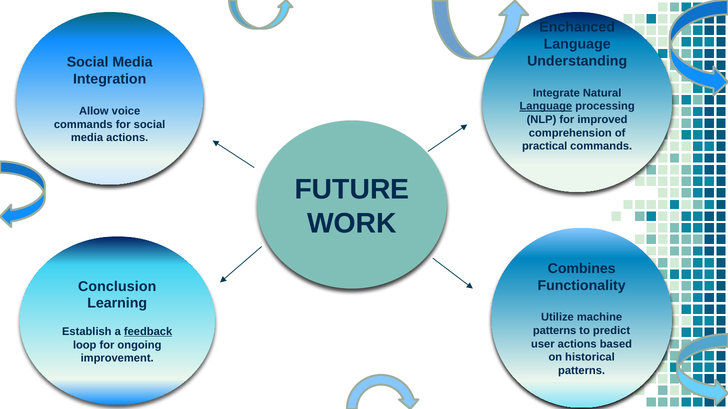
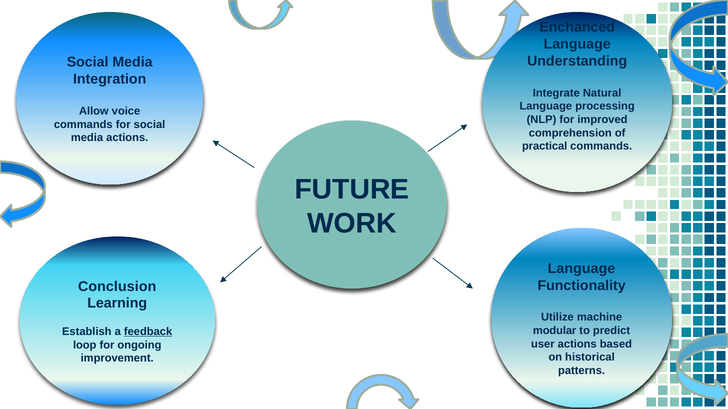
Language underline: present -> none (546, 106)
Combines: Combines -> Language (582, 269)
patterns: patterns -> modular (555, 331)
